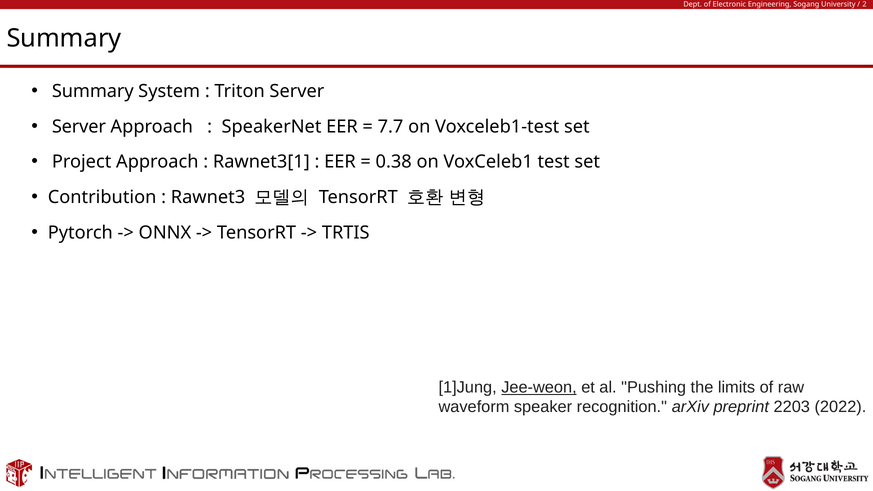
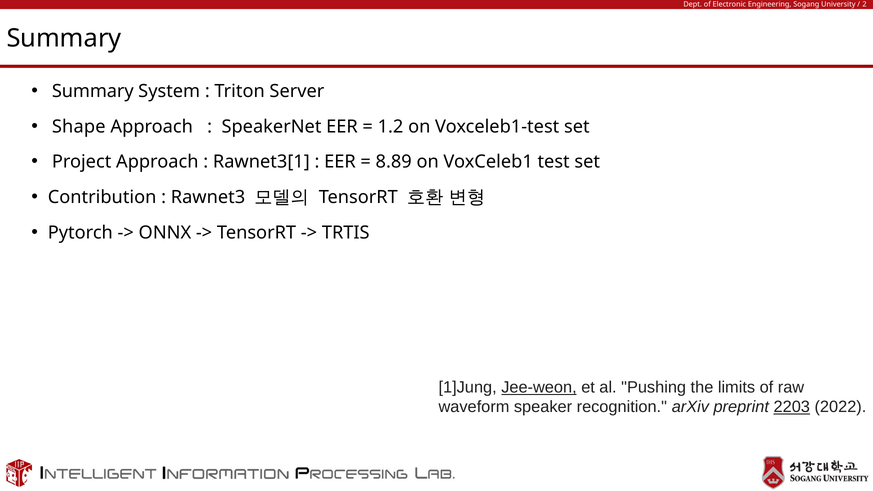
Server: Server -> Shape (79, 127)
7.7: 7.7 -> 1.2 (390, 127)
0.38: 0.38 -> 8.89 (394, 162)
2203 underline: none -> present (792, 407)
